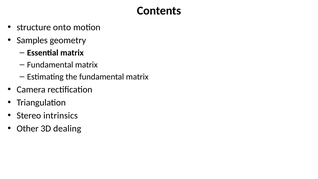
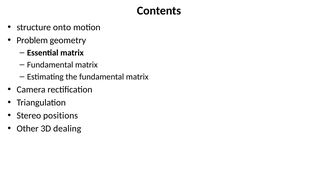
Samples: Samples -> Problem (32, 40)
intrinsics: intrinsics -> positions (61, 115)
